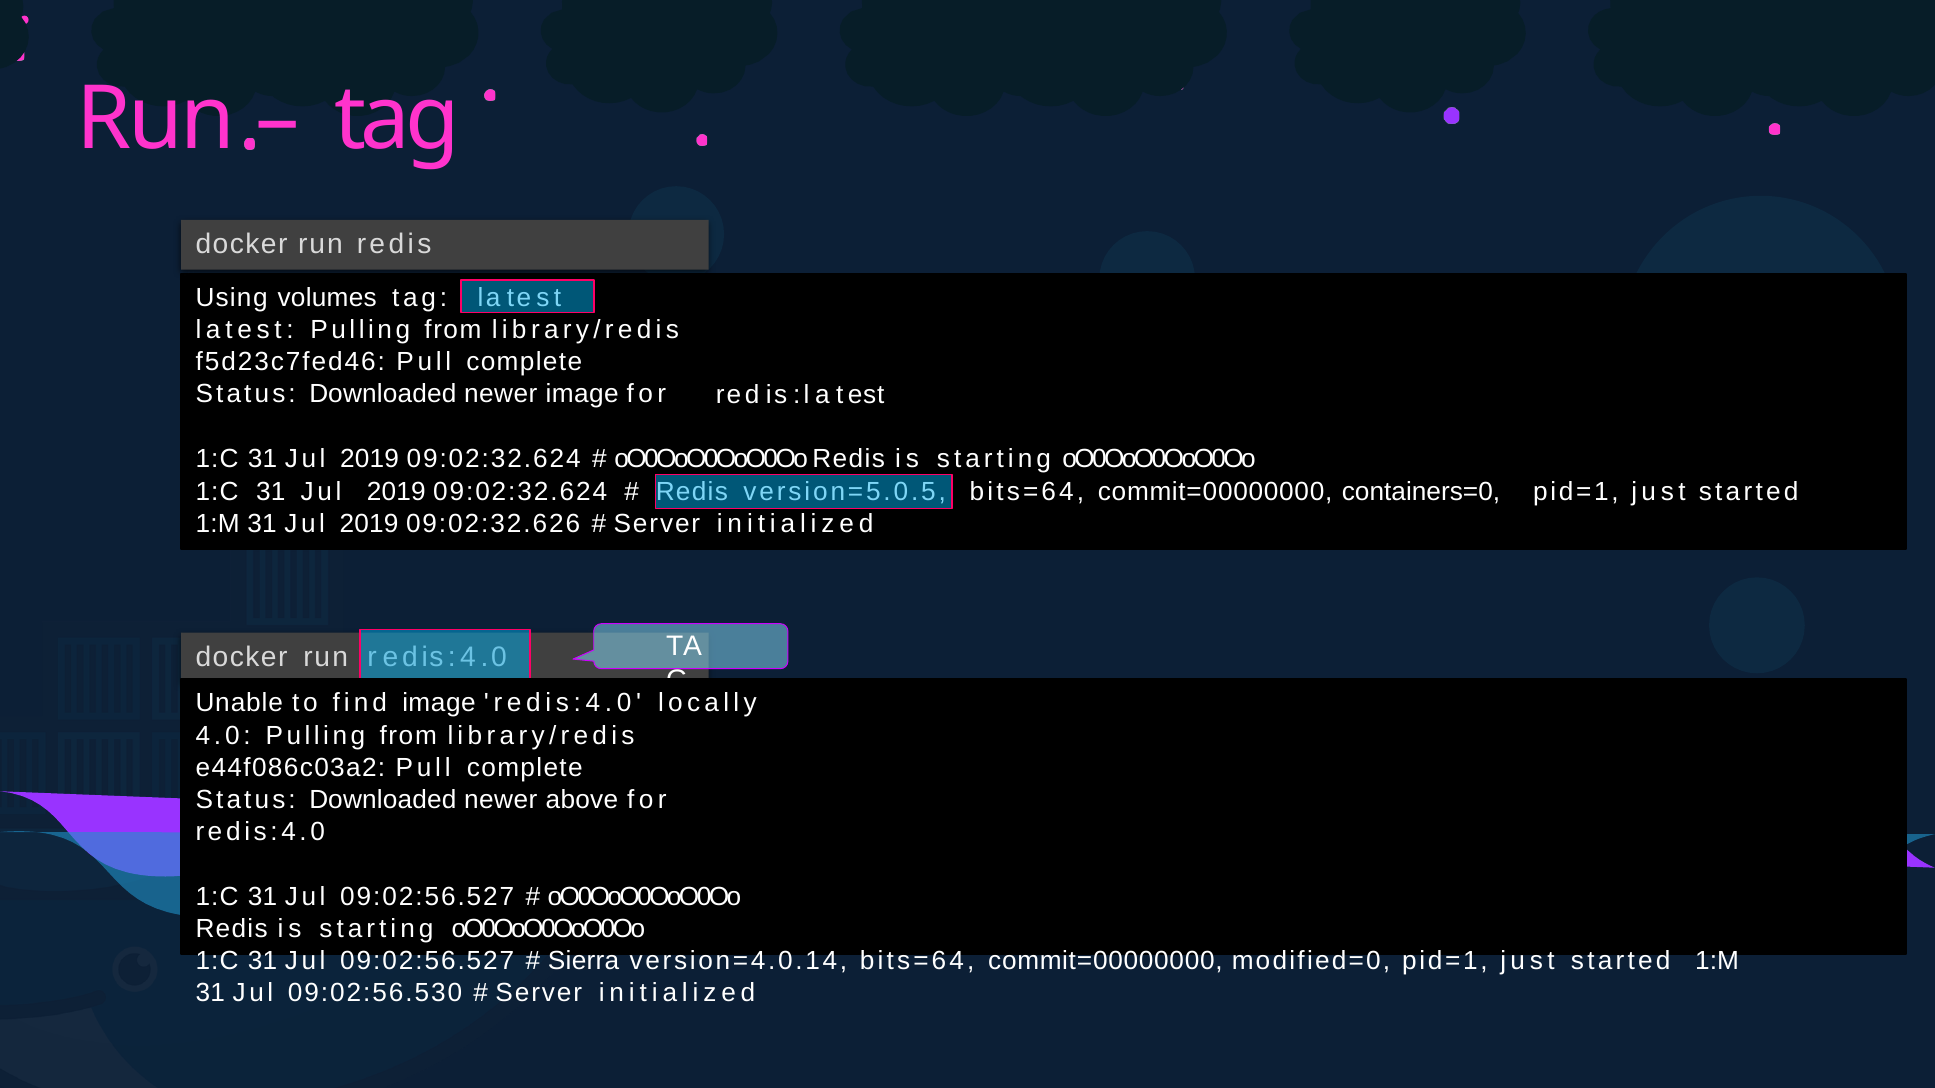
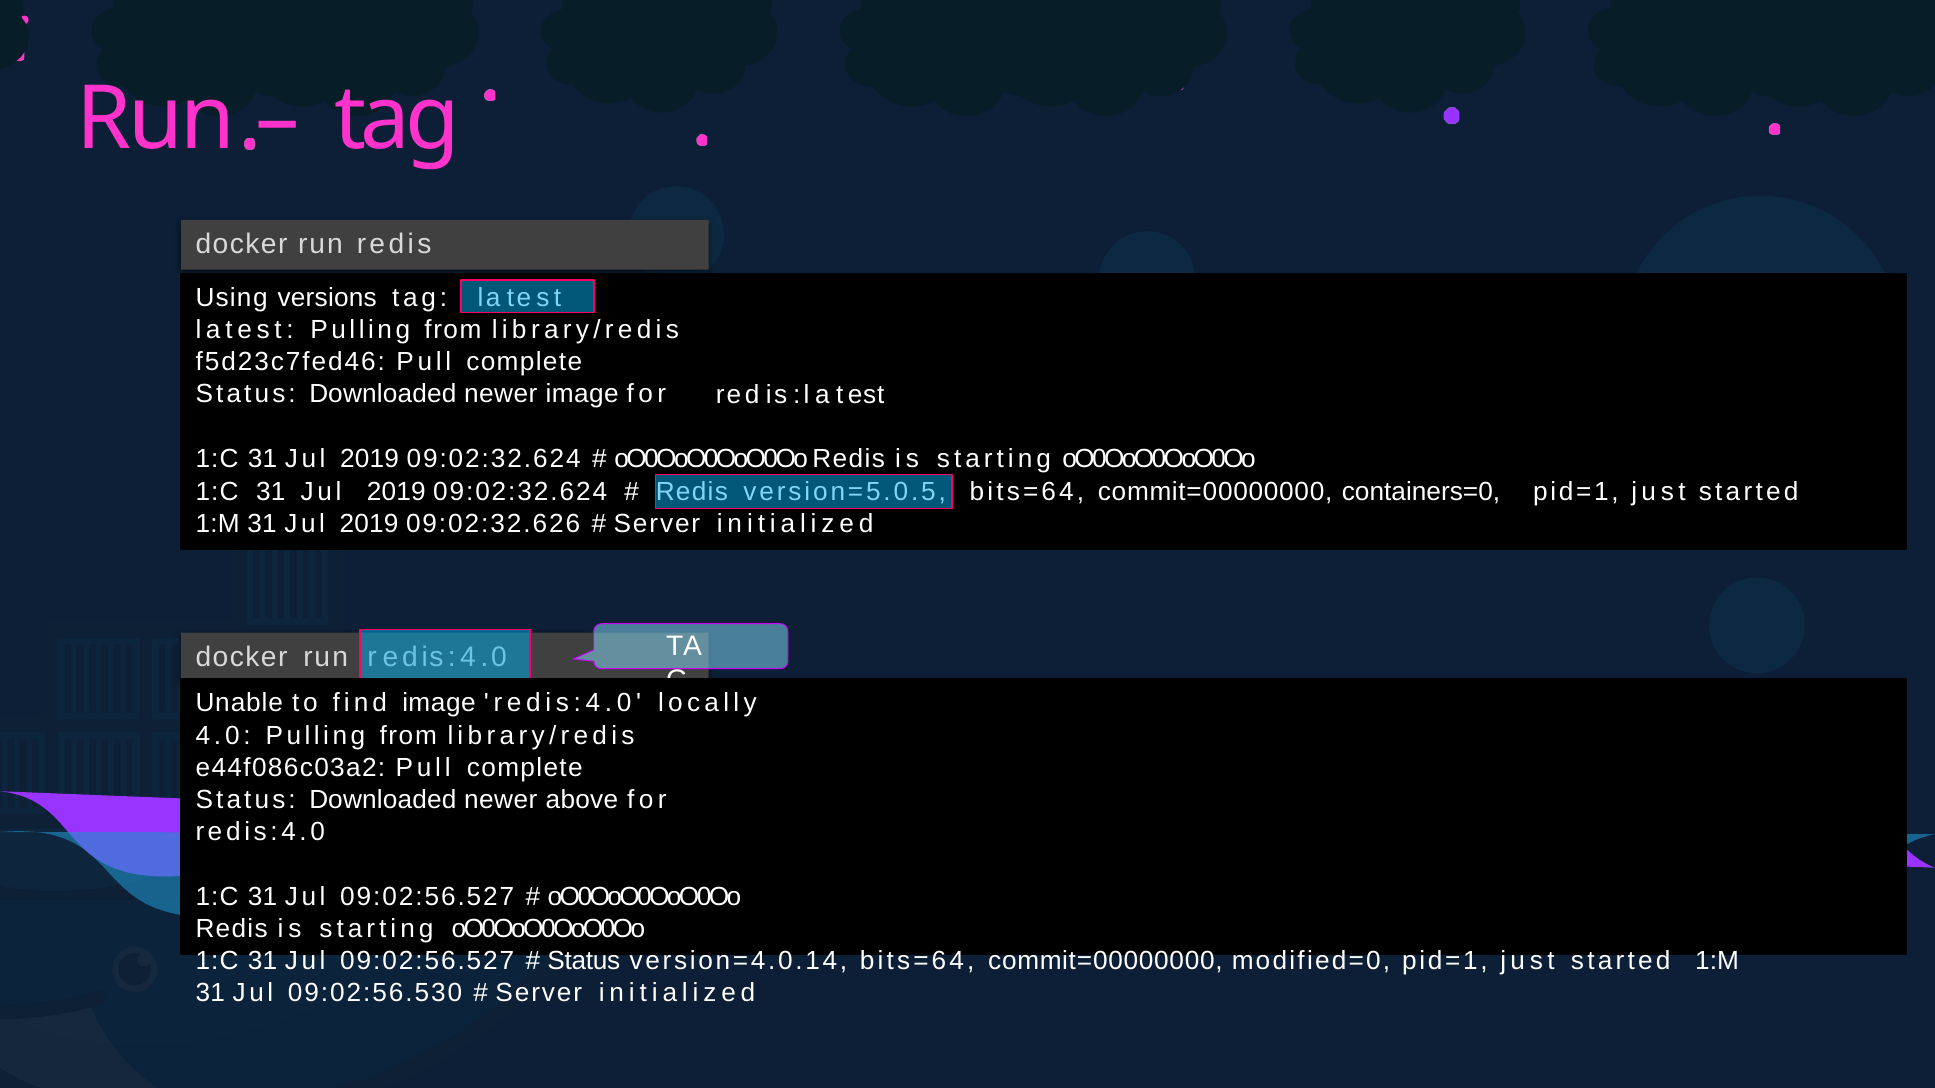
volumes: volumes -> versions (327, 298)
Sierra: Sierra -> Status (584, 961)
